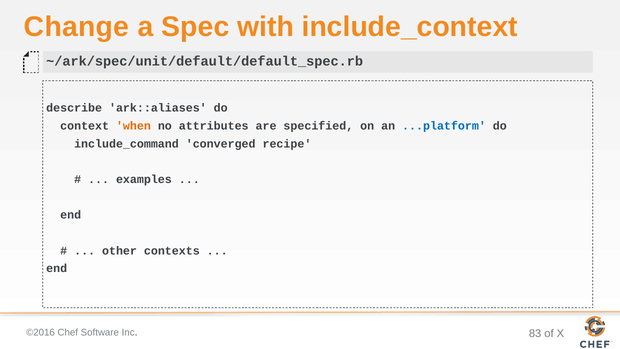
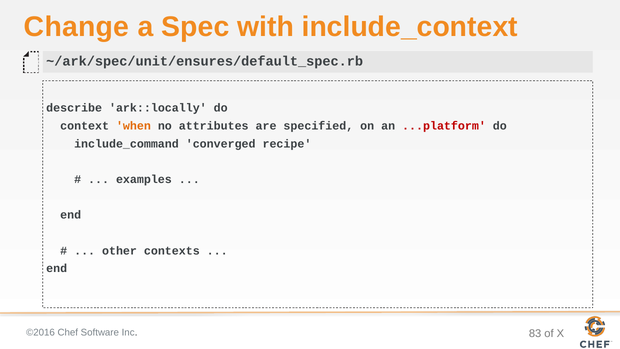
~/ark/spec/unit/default/default_spec.rb: ~/ark/spec/unit/default/default_spec.rb -> ~/ark/spec/unit/ensures/default_spec.rb (205, 61)
ark::aliases: ark::aliases -> ark::locally (158, 108)
...platform colour: blue -> red (444, 126)
